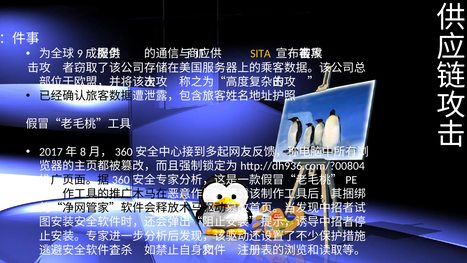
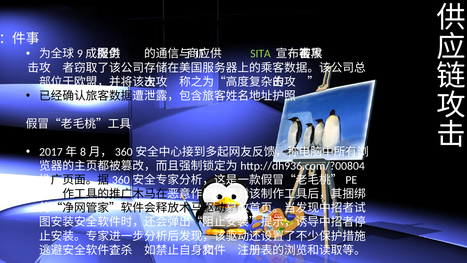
SITA colour: yellow -> light green (260, 54)
